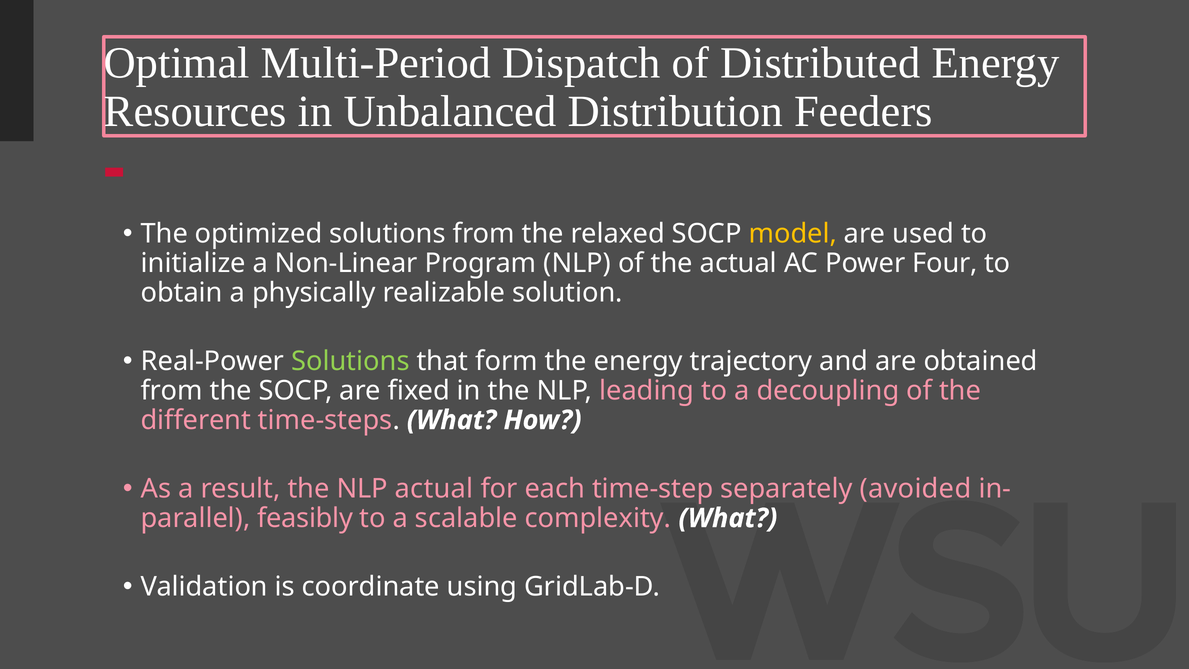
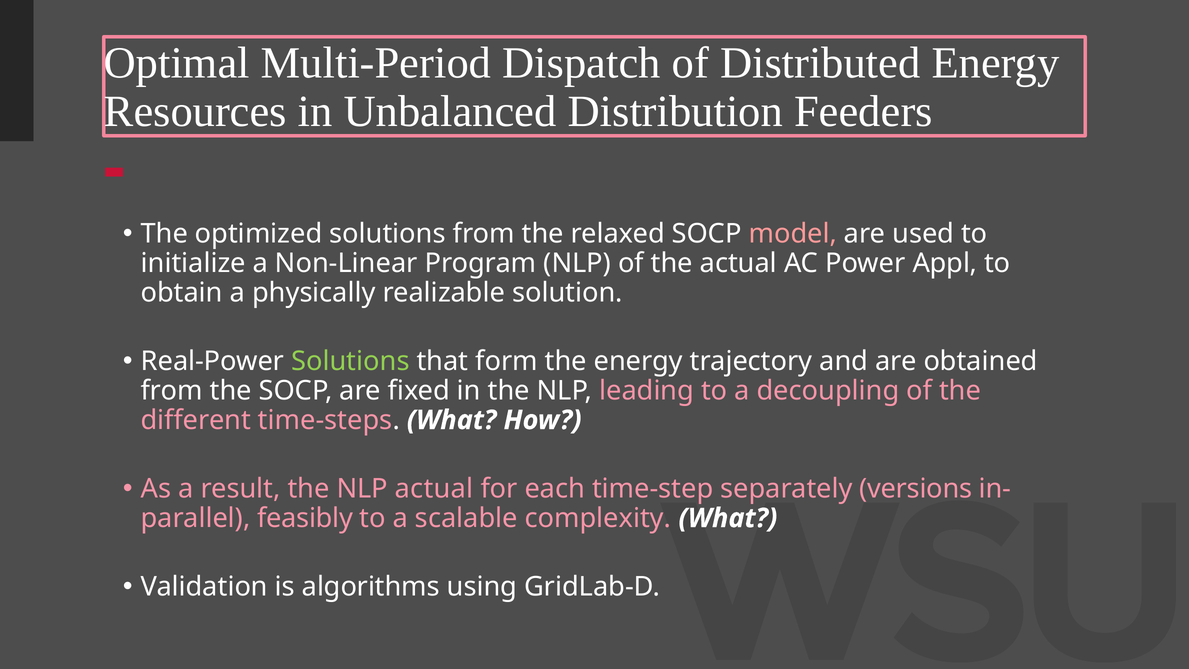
model colour: yellow -> pink (793, 234)
Four: Four -> Appl (945, 263)
avoided: avoided -> versions (916, 489)
coordinate: coordinate -> algorithms (371, 587)
